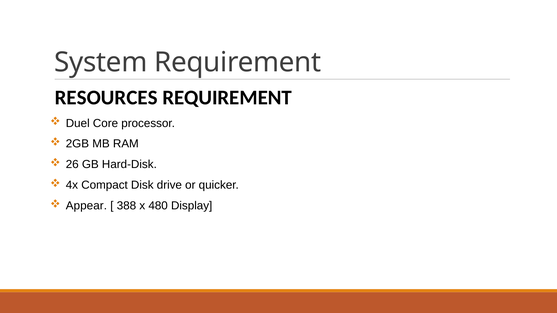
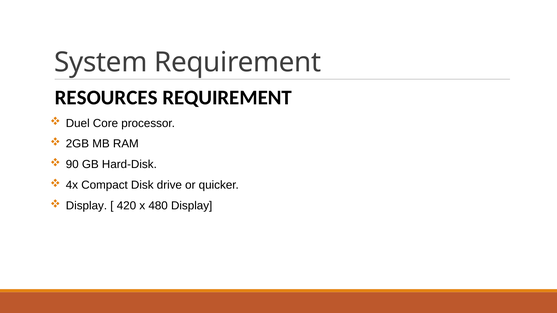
26: 26 -> 90 (72, 165)
Appear: Appear -> Display (86, 206)
388: 388 -> 420 (126, 206)
